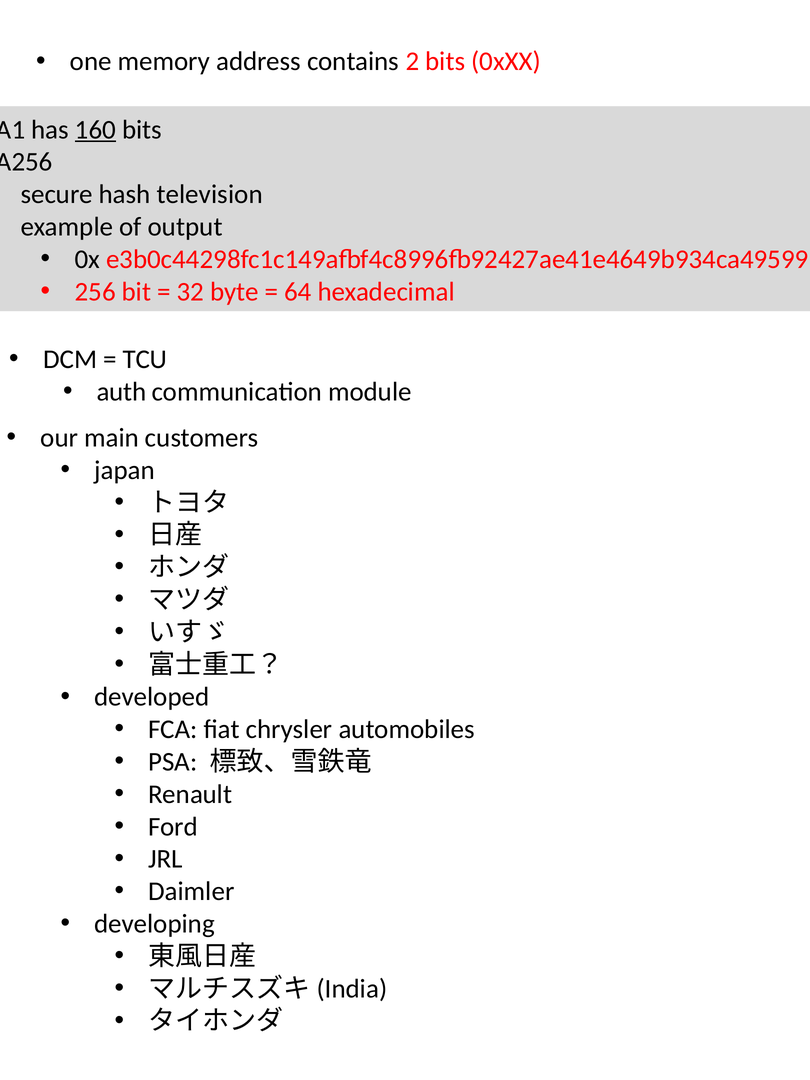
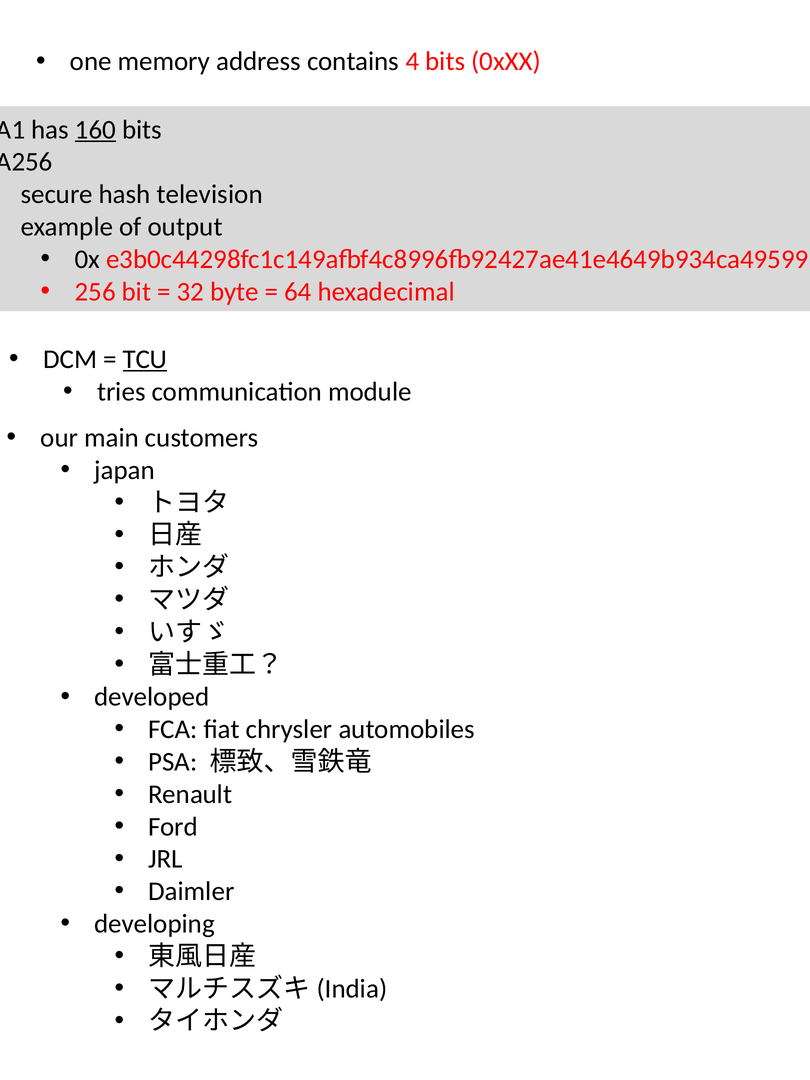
2: 2 -> 4 (412, 62)
TCU underline: none -> present (145, 359)
auth: auth -> tries (121, 392)
